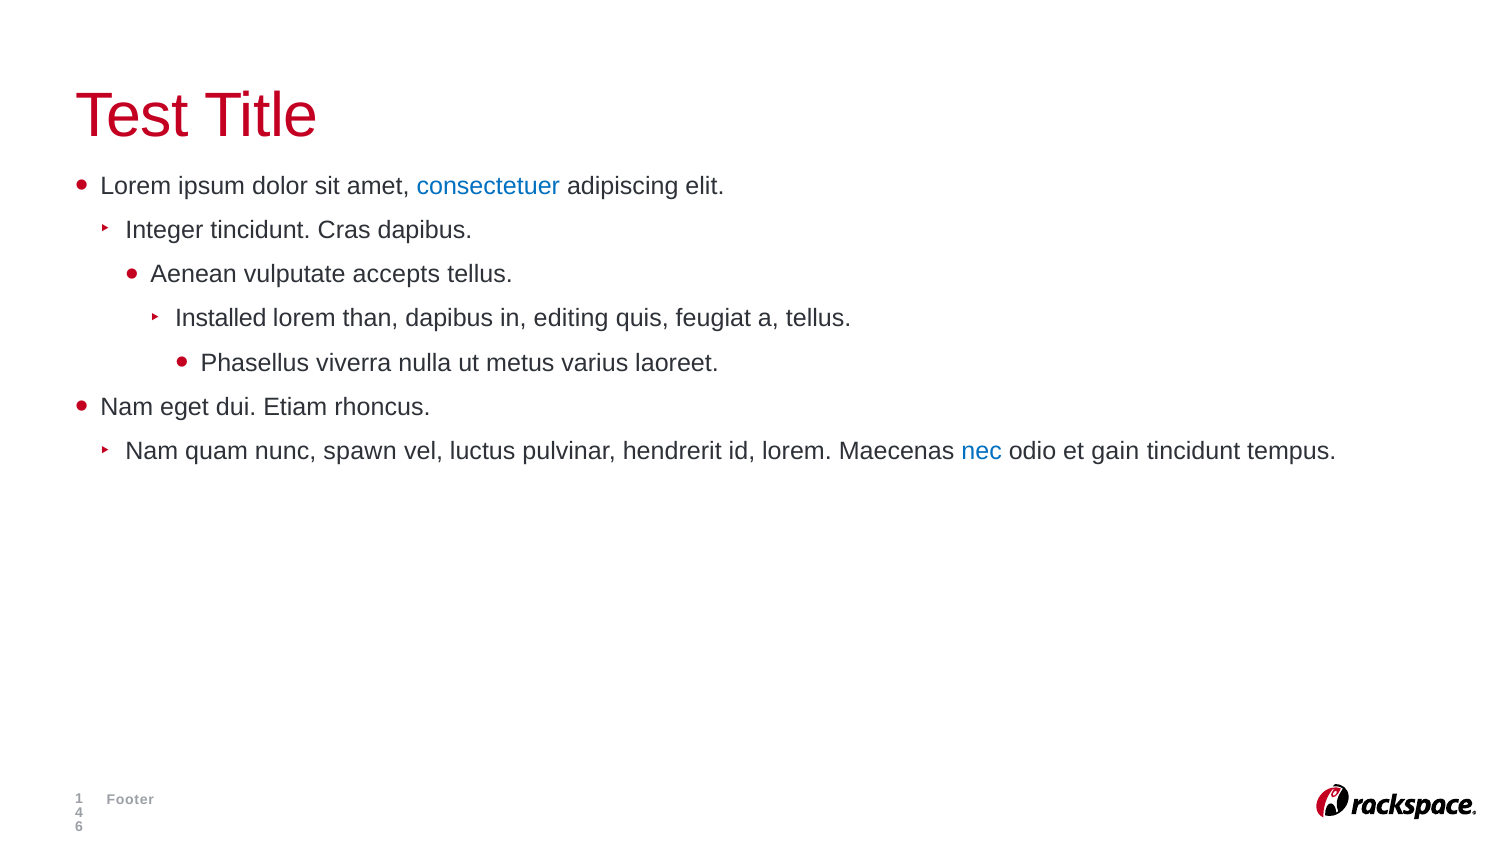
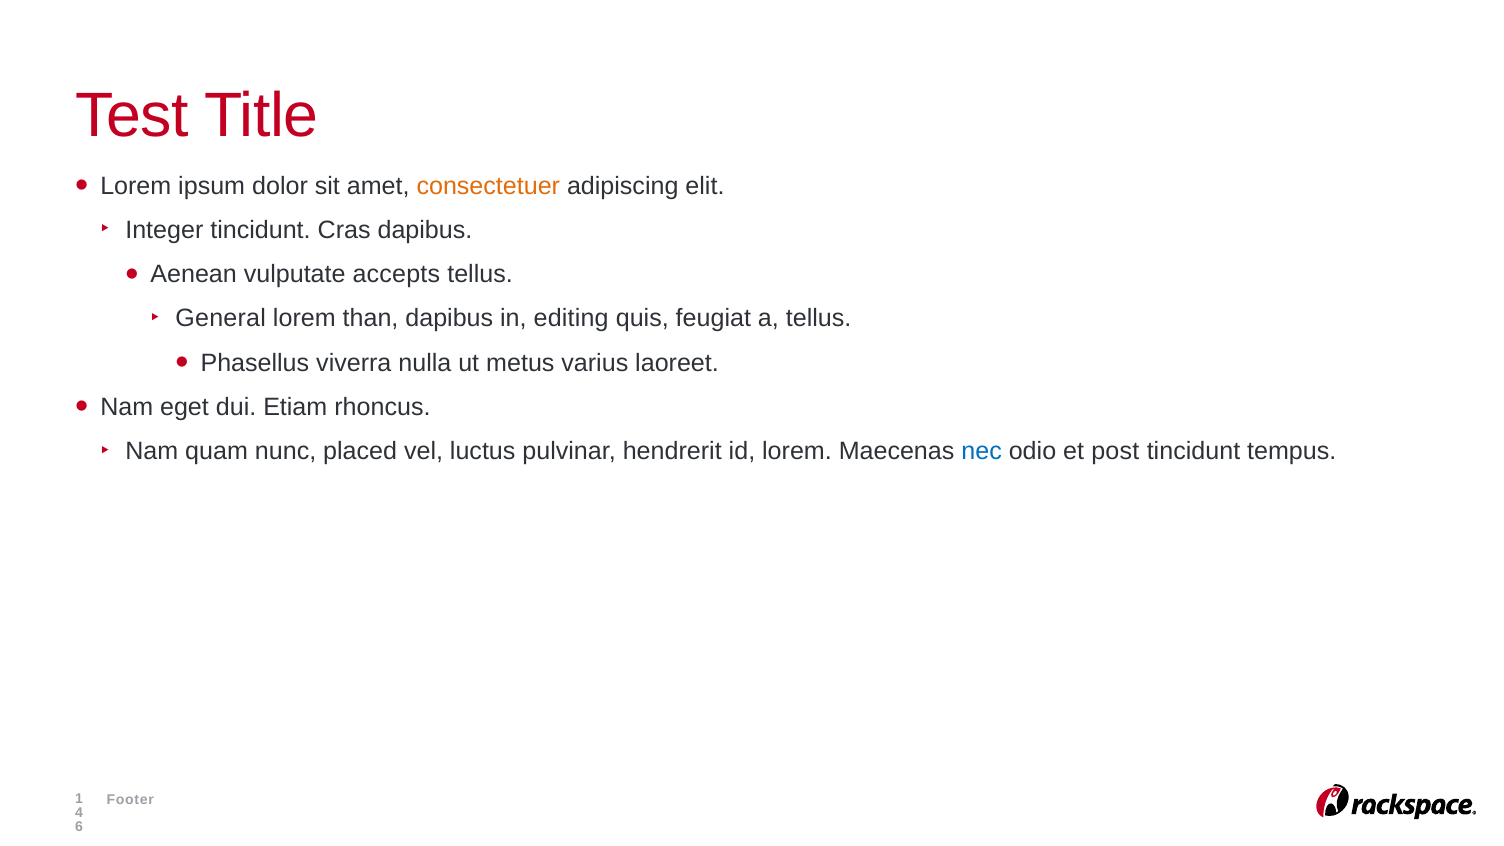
consectetuer colour: blue -> orange (488, 186)
Installed: Installed -> General (221, 319)
spawn: spawn -> placed (360, 452)
gain: gain -> post (1115, 452)
